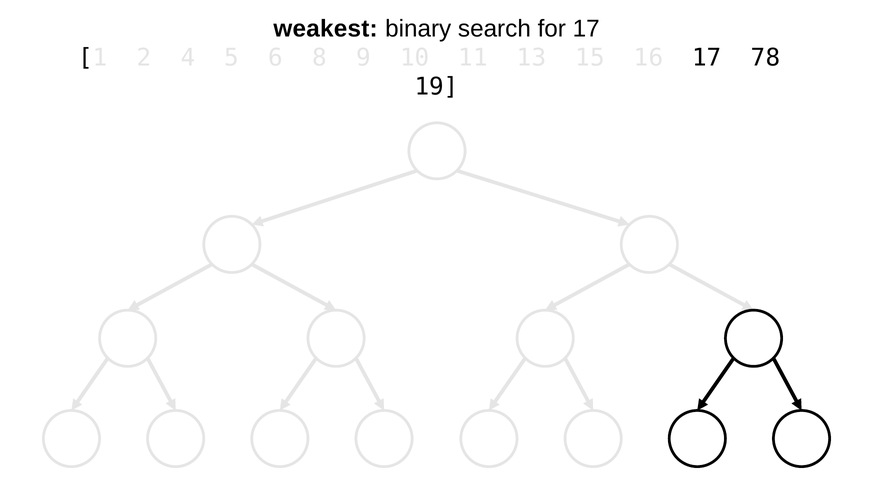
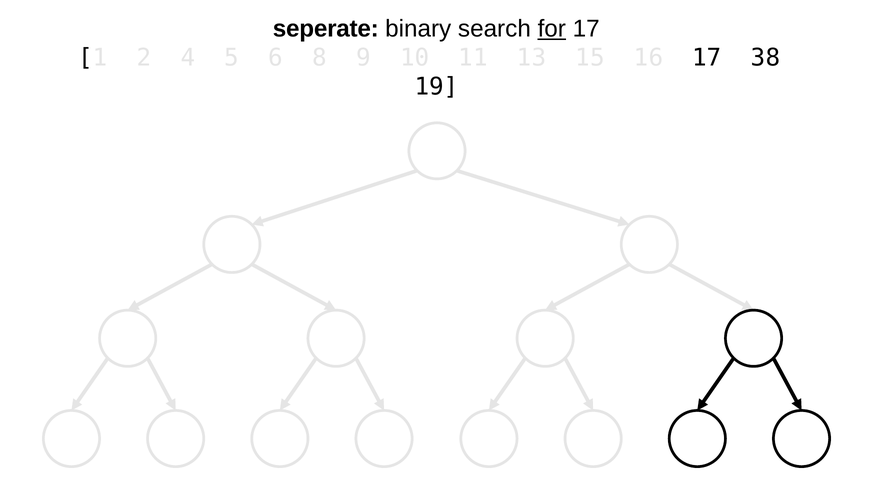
weakest: weakest -> seperate (326, 29)
for underline: none -> present (552, 29)
78: 78 -> 38 (766, 58)
